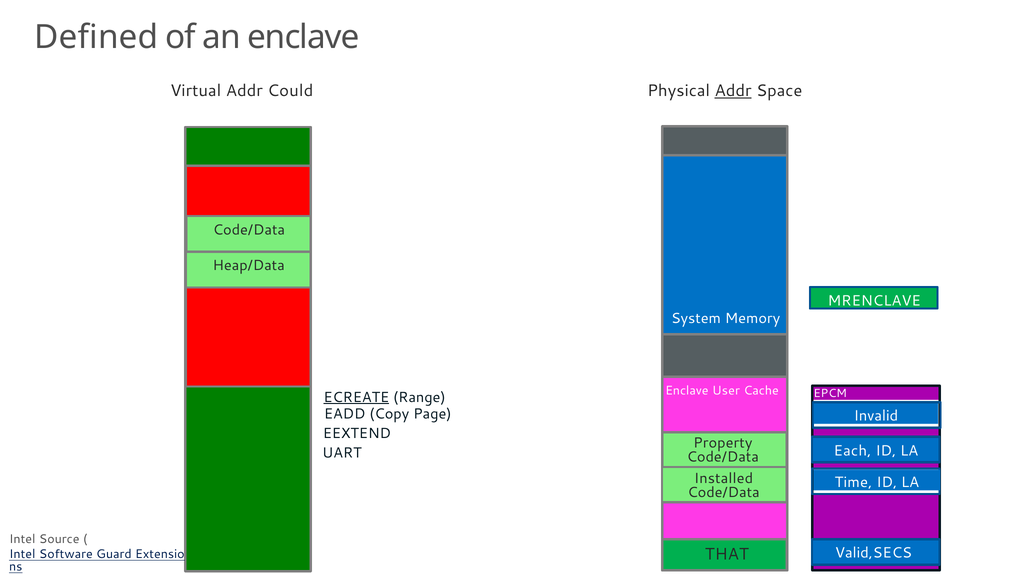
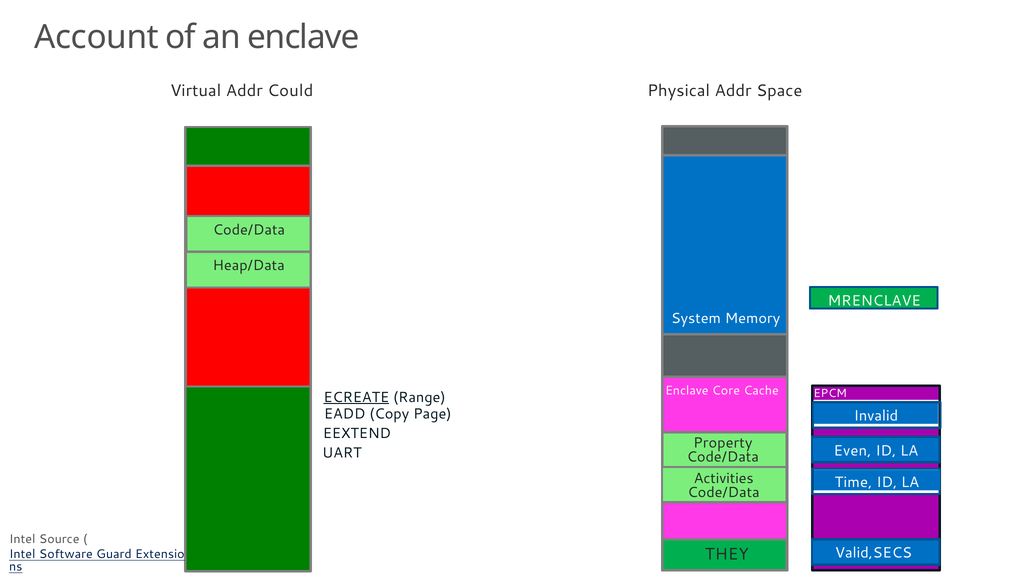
Defined: Defined -> Account (97, 37)
Addr underline: present -> none (733, 91)
User: User -> Core (726, 390)
Each: Each -> Even (852, 450)
Installed: Installed -> Activities (724, 478)
THAT: THAT -> THEY (727, 554)
